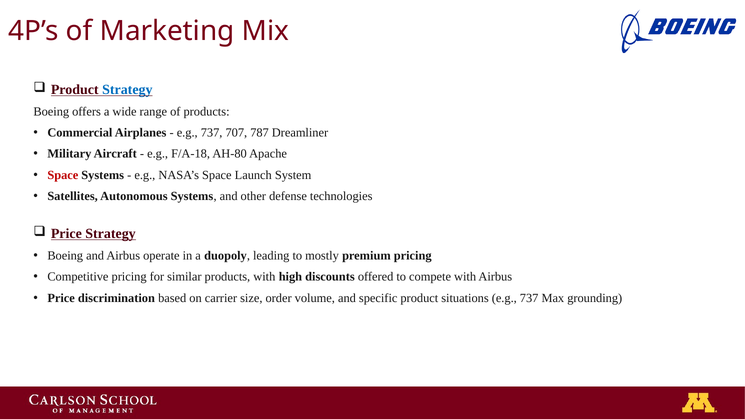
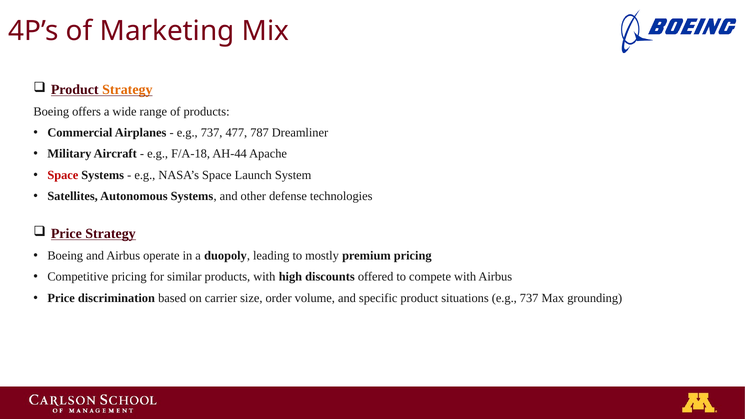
Strategy colour: blue -> orange (127, 90)
707: 707 -> 477 (236, 133)
AH-80: AH-80 -> AH-44 (230, 154)
